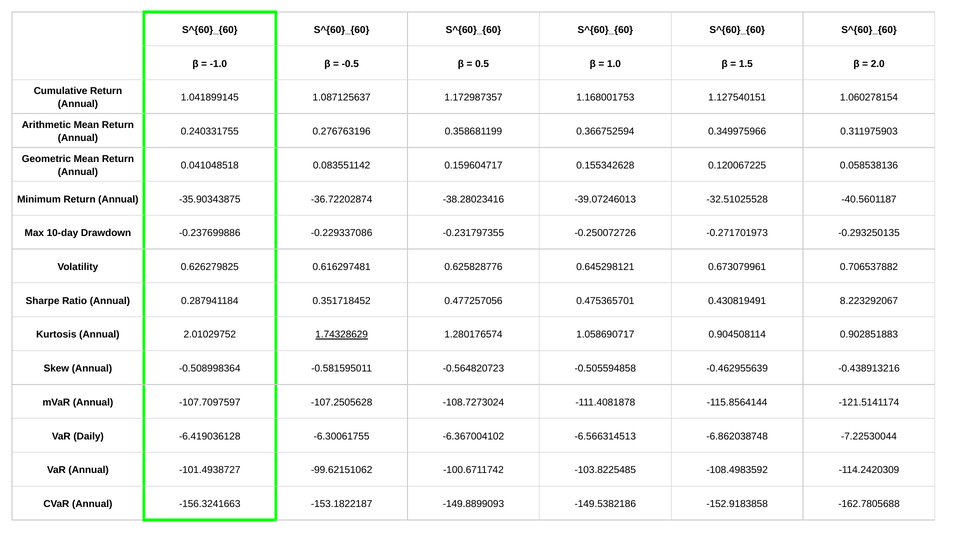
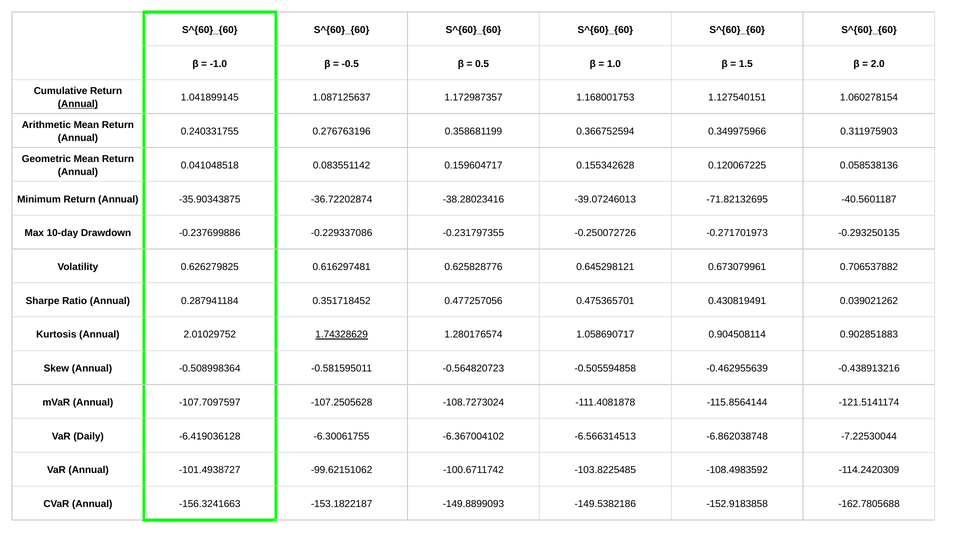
Annual underline: none -> present (78, 104)
-32.51025528: -32.51025528 -> -71.82132695 (737, 199)
8.223292067: 8.223292067 -> 0.039021262 (869, 301)
